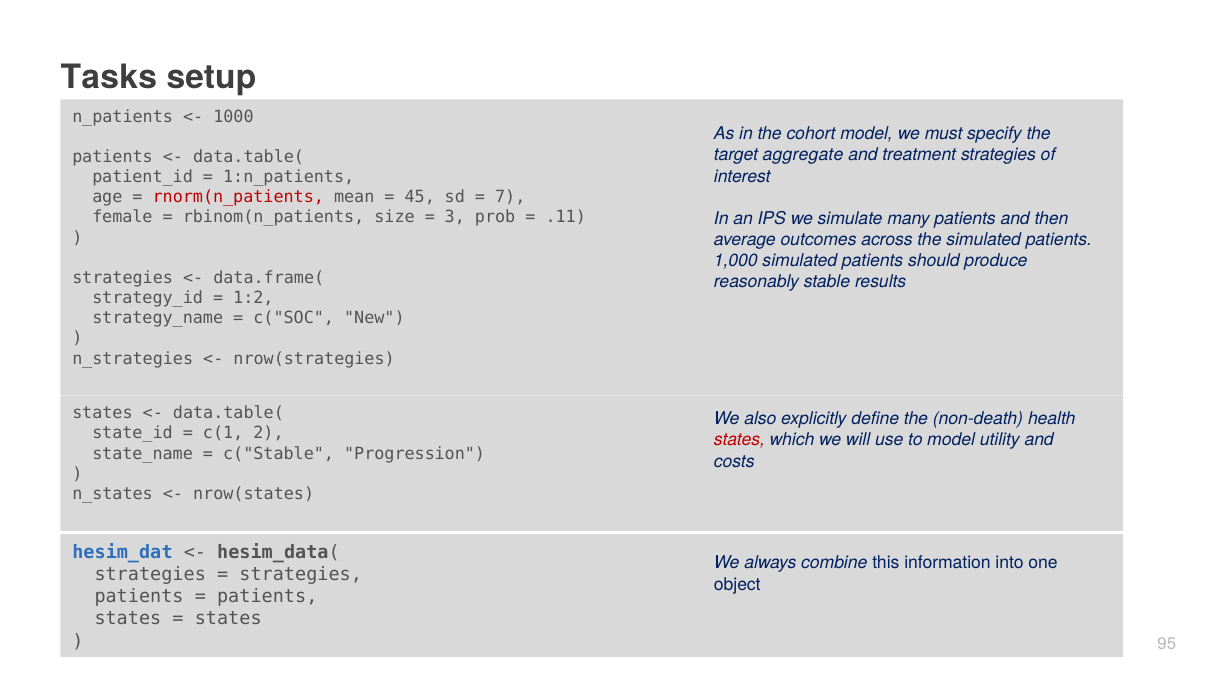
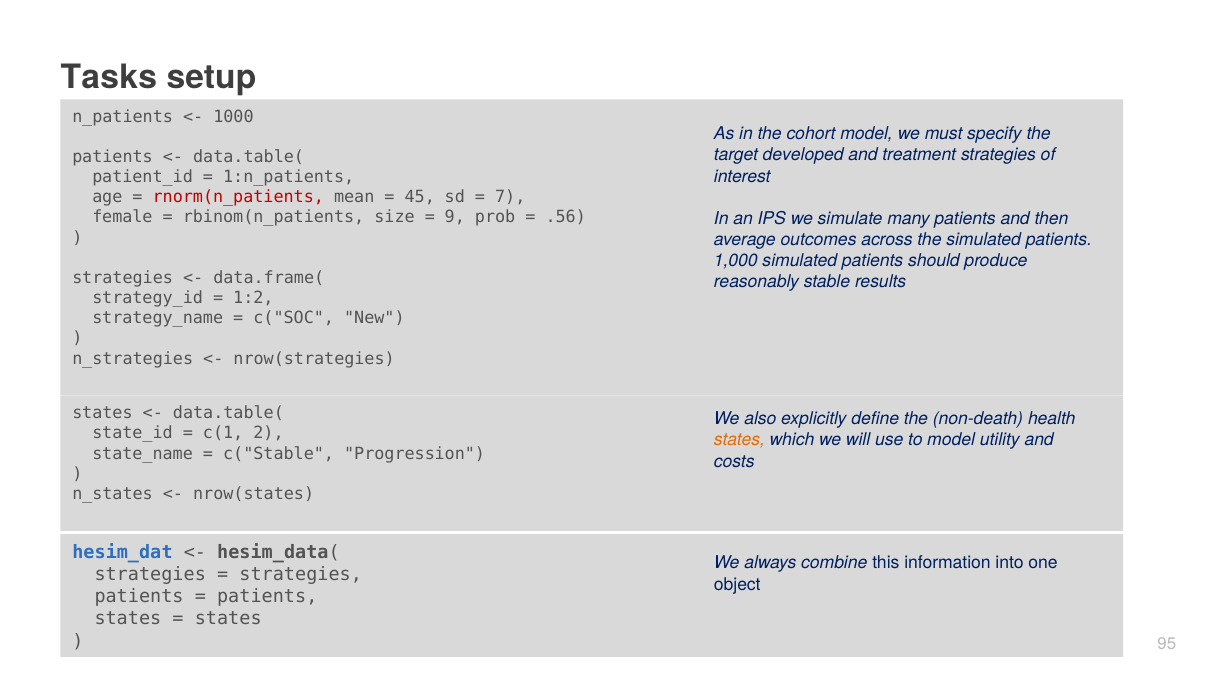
aggregate: aggregate -> developed (803, 155)
3: 3 -> 9 (455, 217)
.11: .11 -> .56 (566, 217)
states colour: red -> orange (739, 440)
